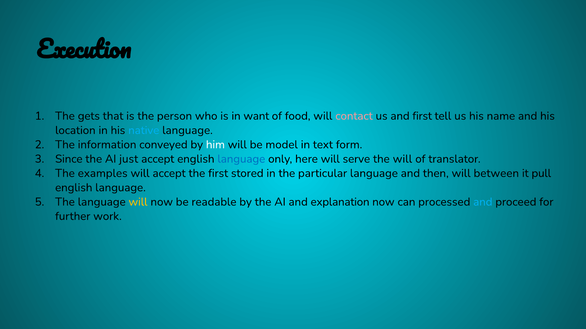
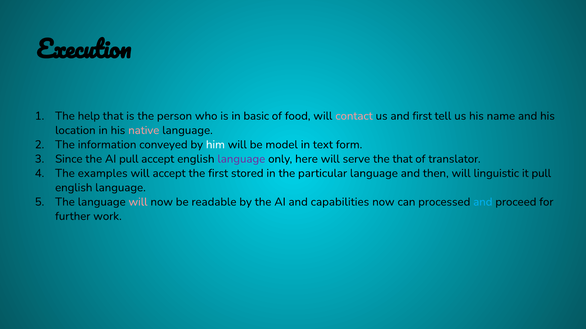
gets: gets -> help (89, 116)
want: want -> basic (256, 116)
native colour: light blue -> pink (144, 130)
AI just: just -> pull (129, 159)
language colour: blue -> purple (241, 159)
the will: will -> that (403, 159)
between: between -> linguistic (496, 174)
will colour: yellow -> pink (138, 202)
explanation: explanation -> capabilities (340, 202)
